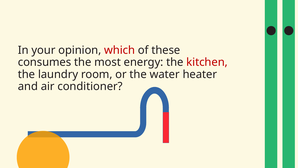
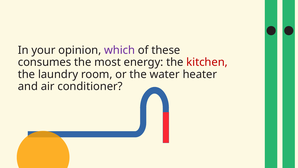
which colour: red -> purple (120, 50)
